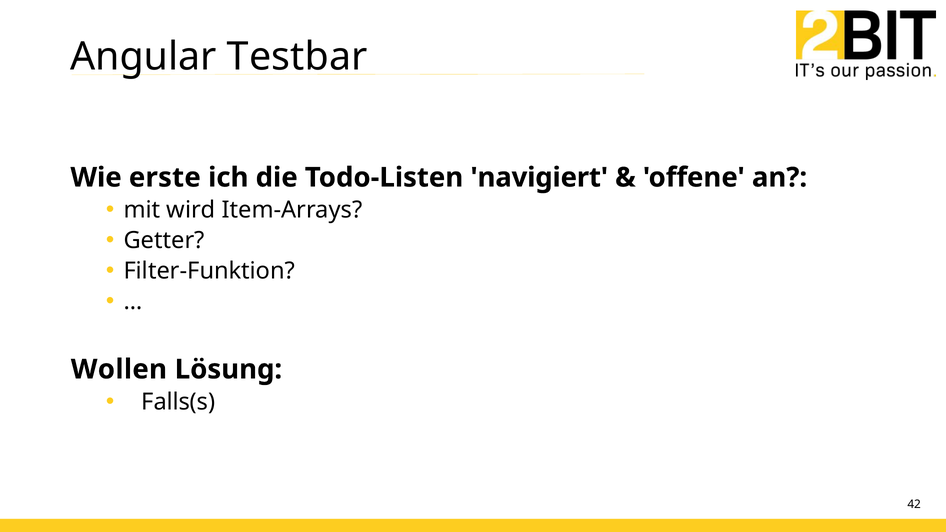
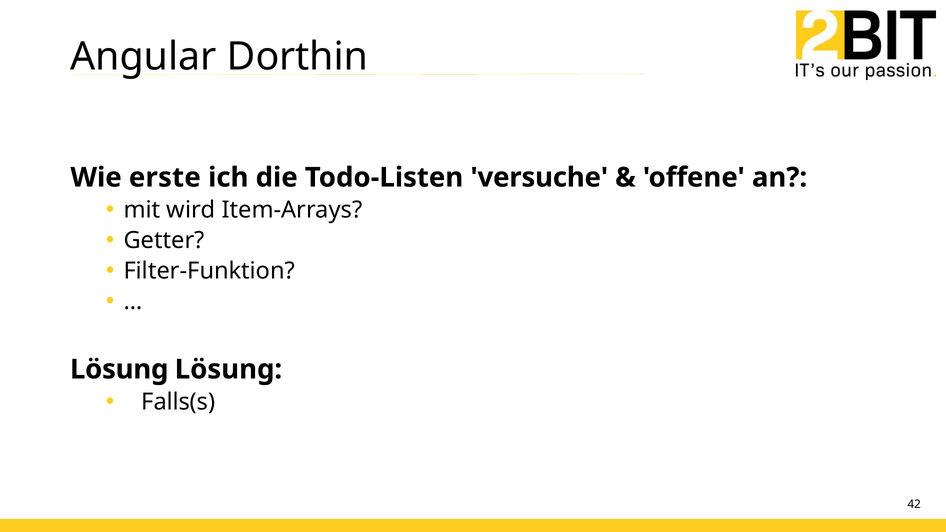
Testbar: Testbar -> Dorthin (298, 57)
navigiert: navigiert -> versuche (539, 178)
Wollen: Wollen -> Lösung (119, 369)
